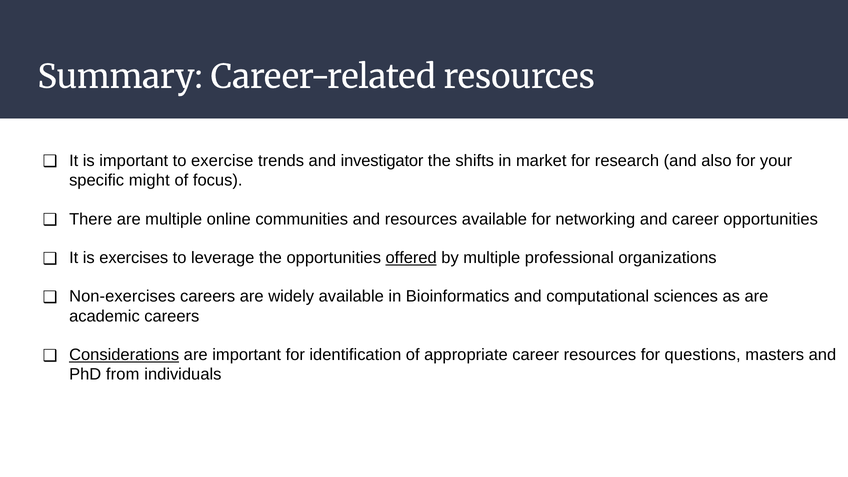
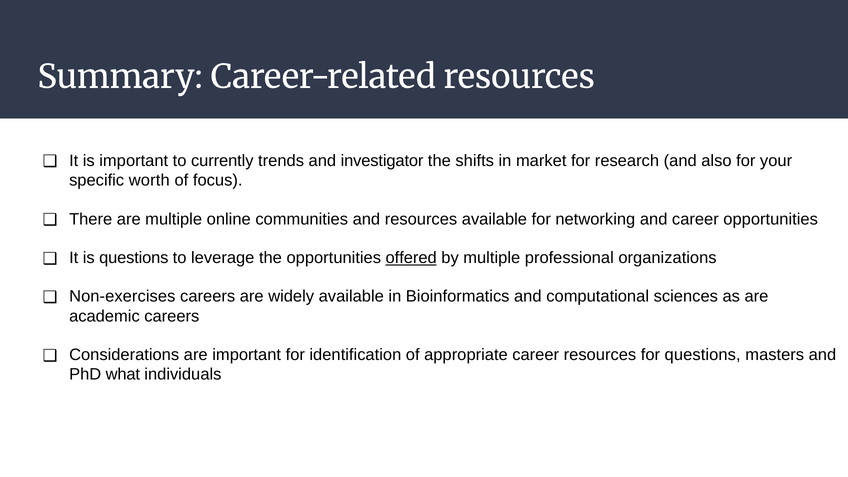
exercise: exercise -> currently (222, 161)
might: might -> worth (149, 180)
is exercises: exercises -> questions (134, 258)
Considerations underline: present -> none (124, 355)
from: from -> what (123, 375)
